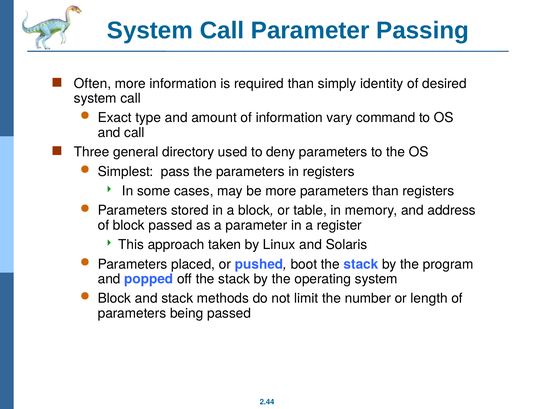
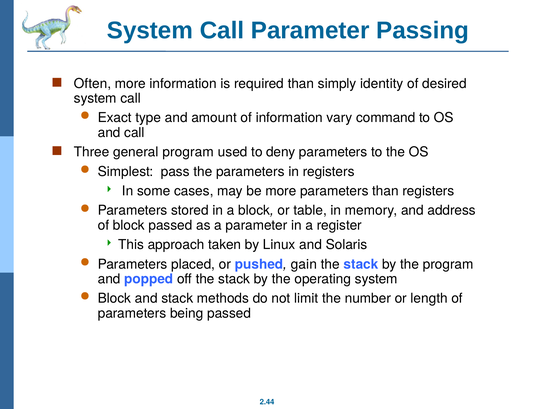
general directory: directory -> program (188, 152)
boot: boot -> gain (304, 264)
